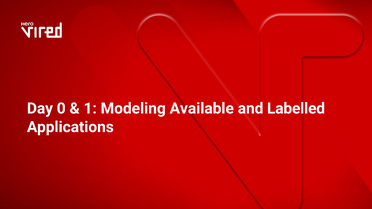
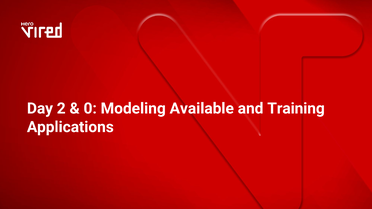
0: 0 -> 2 (61, 109)
1: 1 -> 0 (90, 109)
Labelled: Labelled -> Training (296, 109)
